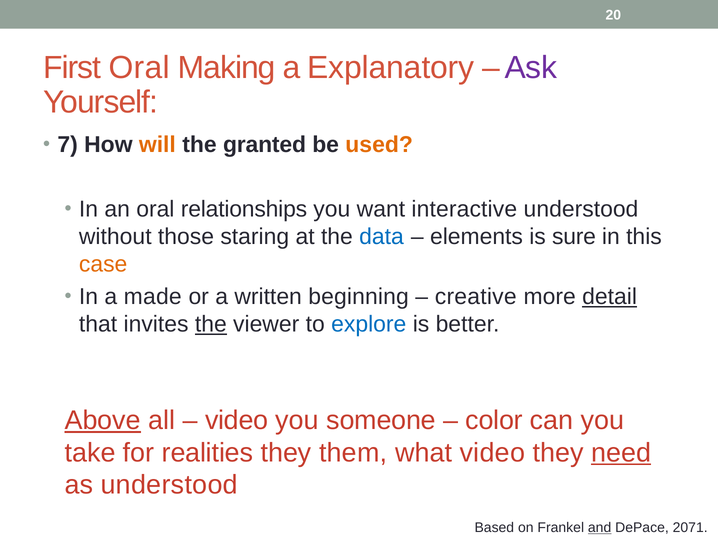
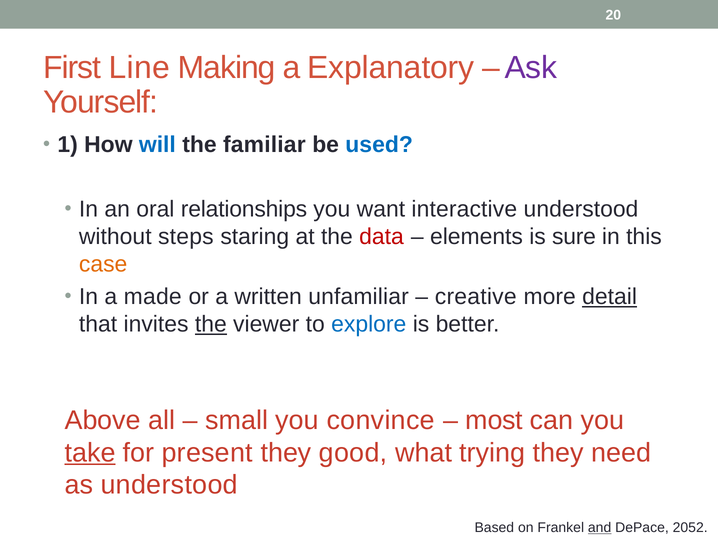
First Oral: Oral -> Line (139, 68)
7: 7 -> 1 (68, 145)
will colour: orange -> blue (157, 145)
granted: granted -> familiar (264, 145)
used colour: orange -> blue (379, 145)
those: those -> steps (186, 237)
data colour: blue -> red (382, 237)
beginning: beginning -> unfamiliar (359, 296)
Above underline: present -> none (103, 420)
video: video -> small (237, 420)
someone: someone -> convince (381, 420)
color: color -> most (494, 420)
take underline: none -> present (90, 452)
realities: realities -> present (207, 452)
them: them -> good (353, 452)
what video: video -> trying (492, 452)
need underline: present -> none (621, 452)
2071: 2071 -> 2052 (690, 527)
